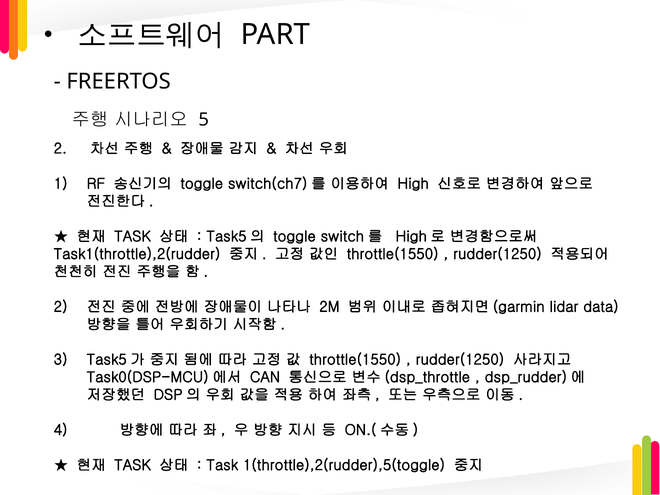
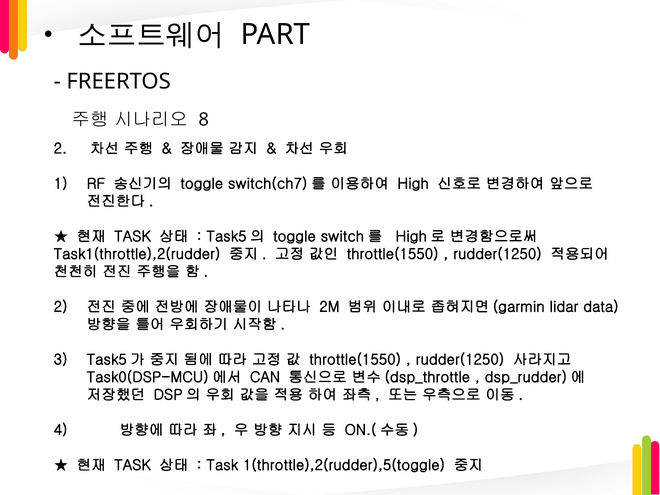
5: 5 -> 8 (204, 120)
